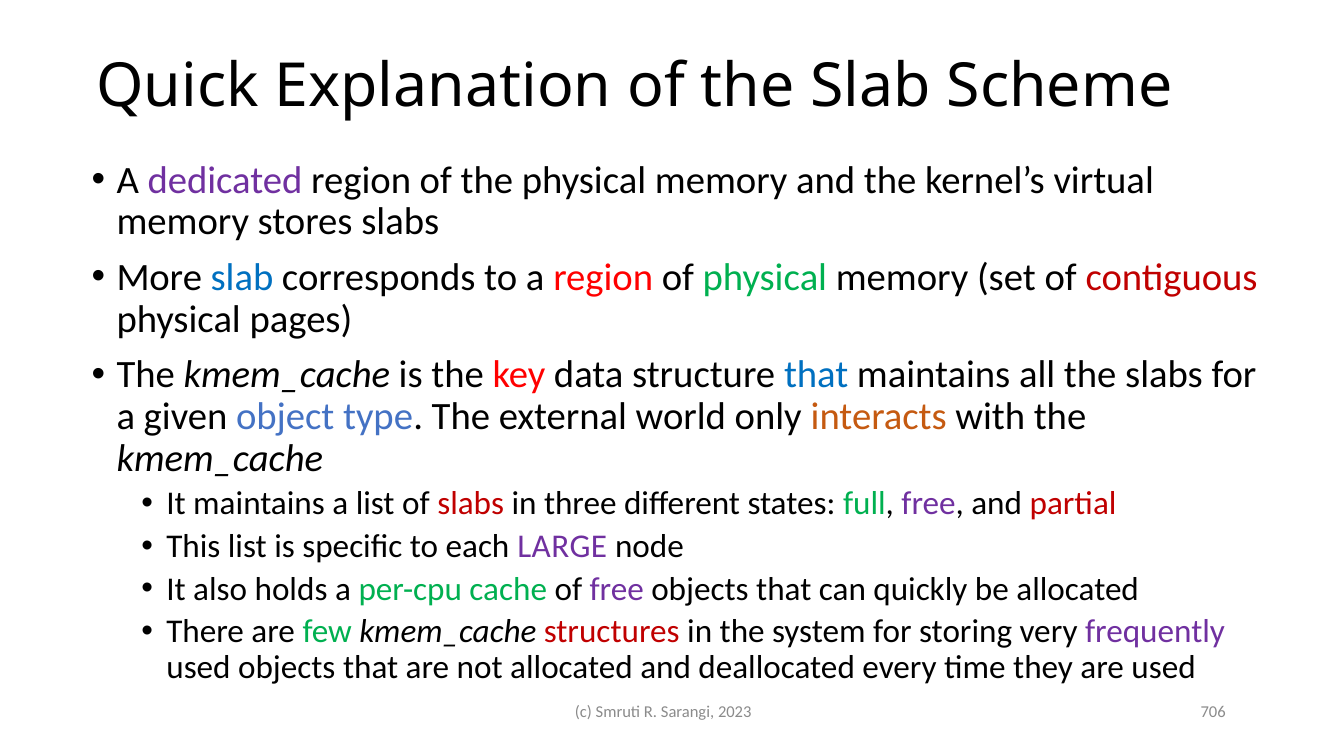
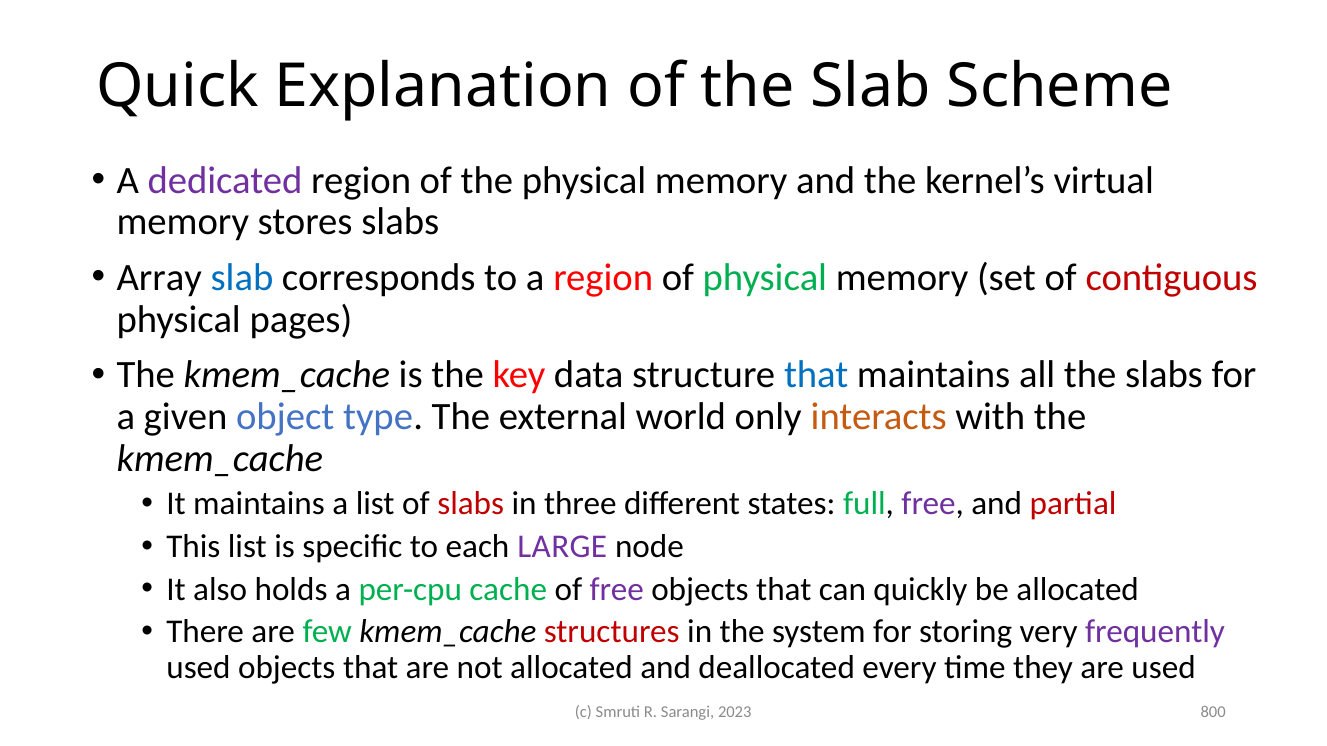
More: More -> Array (159, 278)
706: 706 -> 800 (1213, 713)
